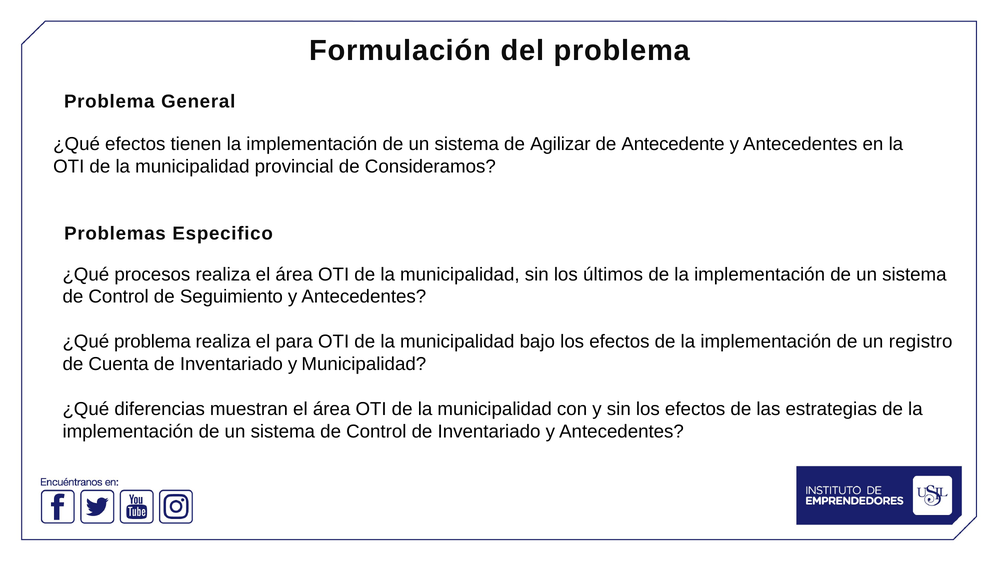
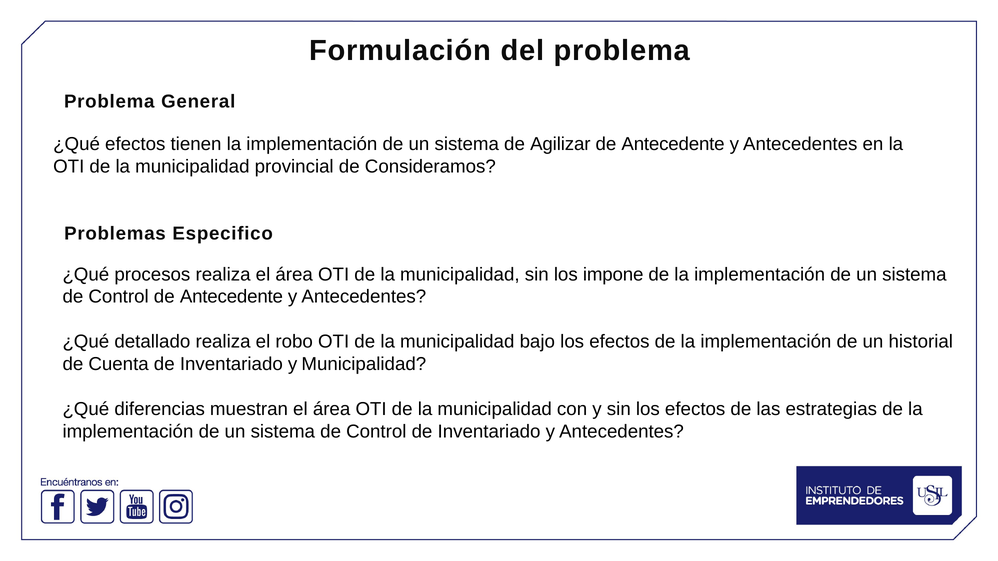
últimos: últimos -> impone (613, 275)
Control de Seguimiento: Seguimiento -> Antecedente (231, 297)
¿Qué problema: problema -> detallado (152, 342)
para: para -> robo (294, 342)
registro: registro -> historial (921, 342)
